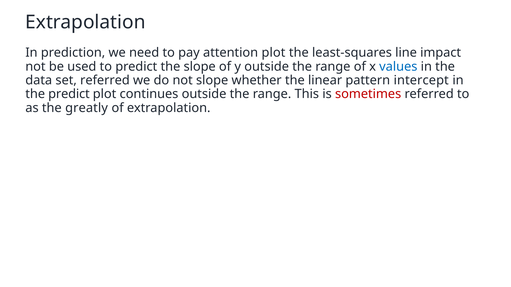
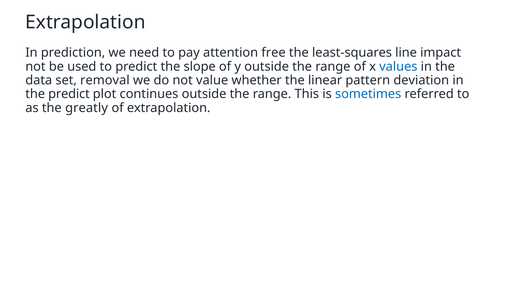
attention plot: plot -> free (274, 53)
set referred: referred -> removal (105, 80)
not slope: slope -> value (212, 80)
intercept: intercept -> deviation (421, 80)
sometimes colour: red -> blue (368, 94)
